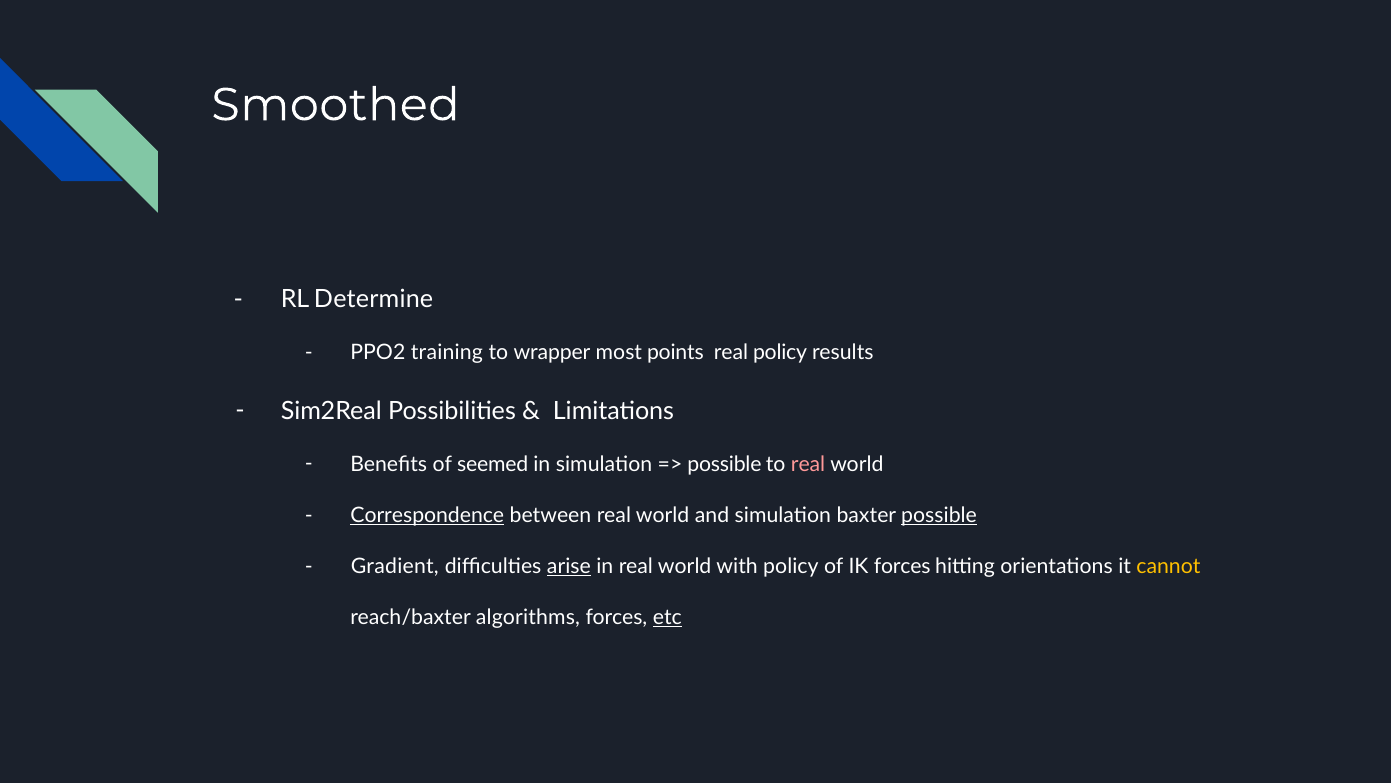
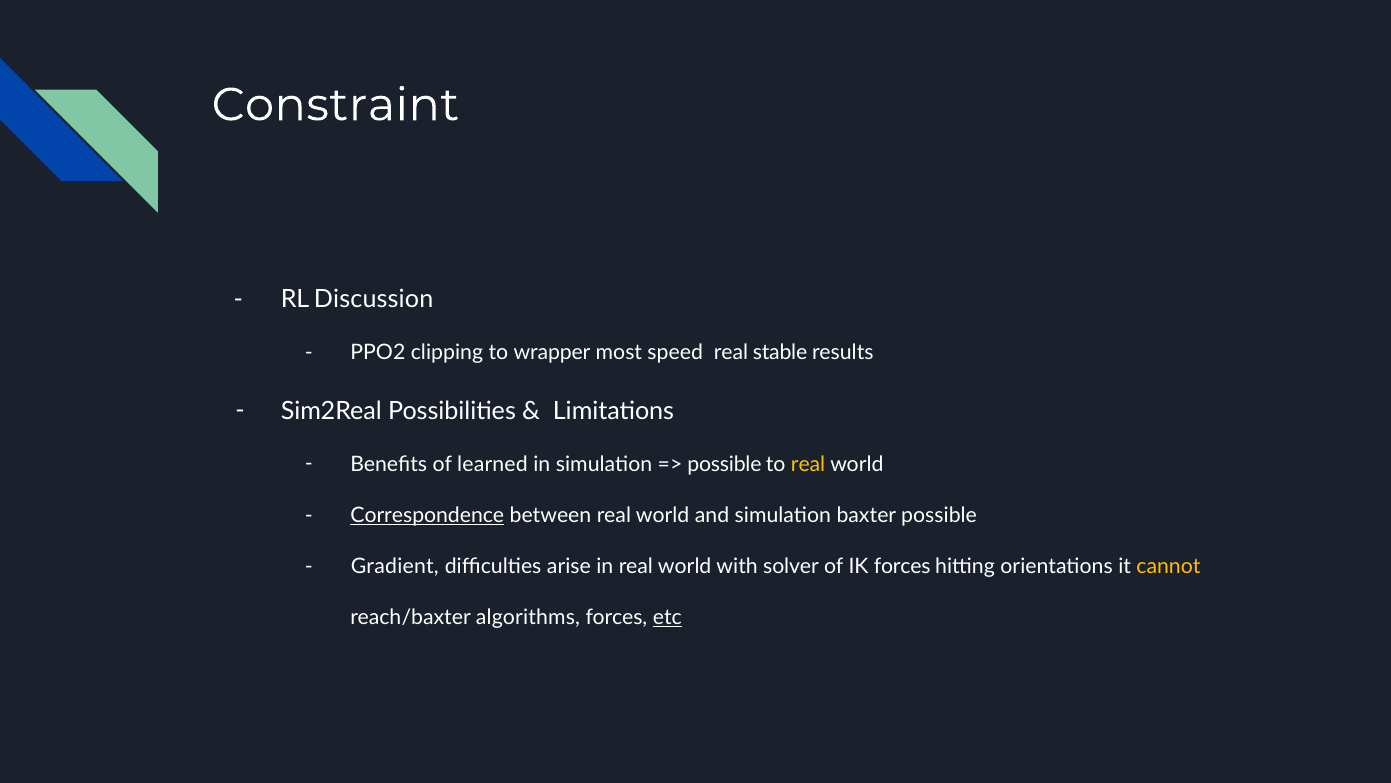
Smoothed: Smoothed -> Constraint (335, 105)
Determine: Determine -> Discussion (374, 299)
training: training -> clipping (447, 352)
points: points -> speed (675, 352)
real policy: policy -> stable (780, 352)
seemed: seemed -> learned (492, 464)
real colour: pink -> yellow (808, 464)
possible underline: present -> none (939, 515)
arise underline: present -> none (569, 566)
with policy: policy -> solver (791, 566)
